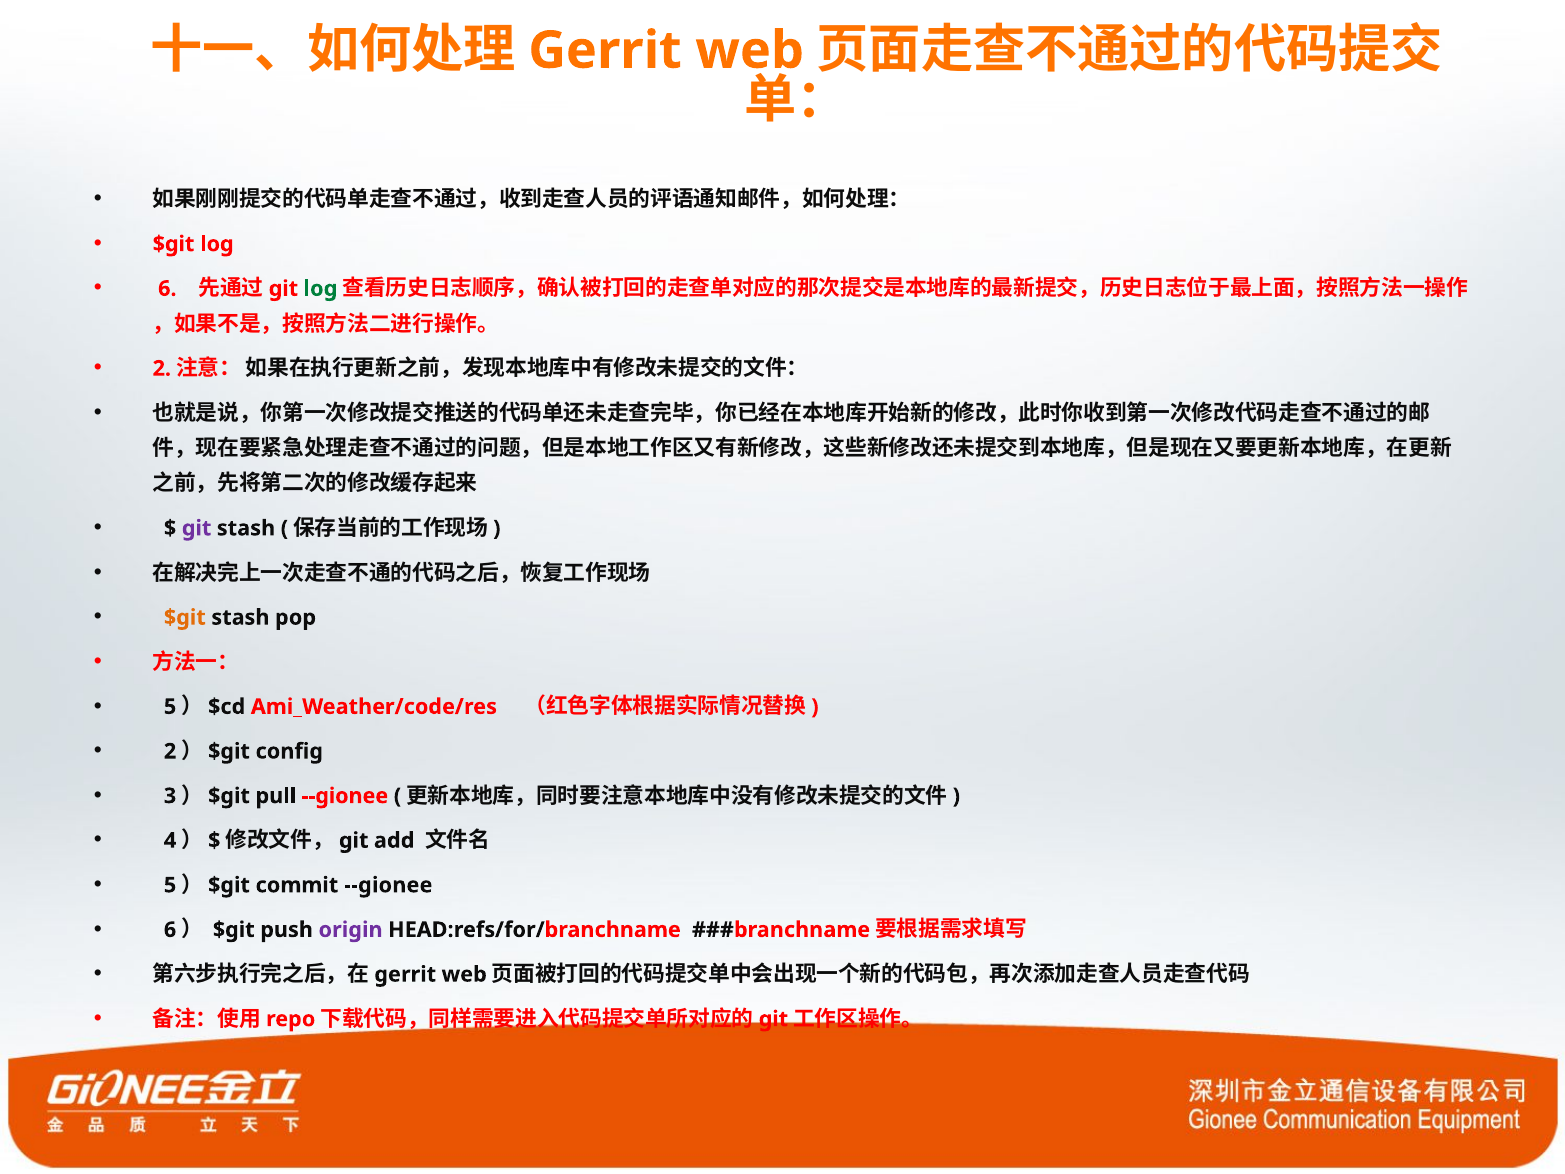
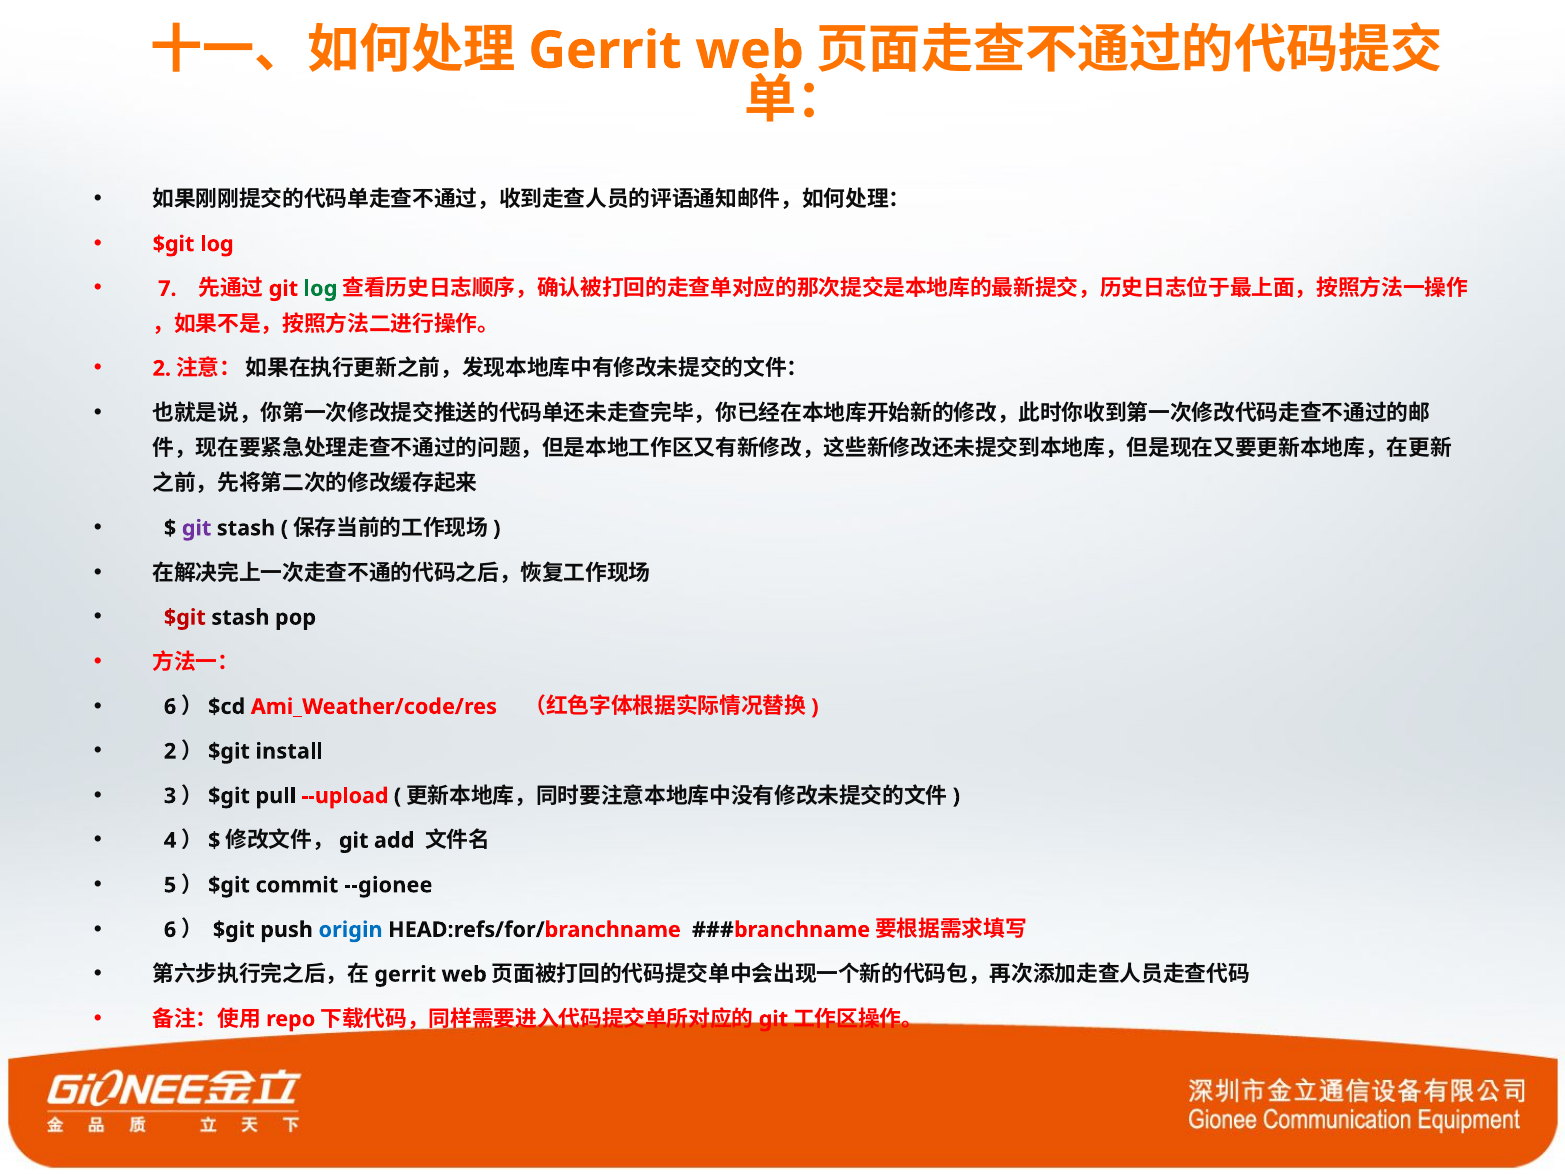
6: 6 -> 7 (167, 289)
$git colour: orange -> red (185, 617)
5: 5 -> 6 (170, 707)
config: config -> install (289, 751)
pull --gionee: --gionee -> --upload (345, 796)
origin colour: purple -> blue (351, 930)
